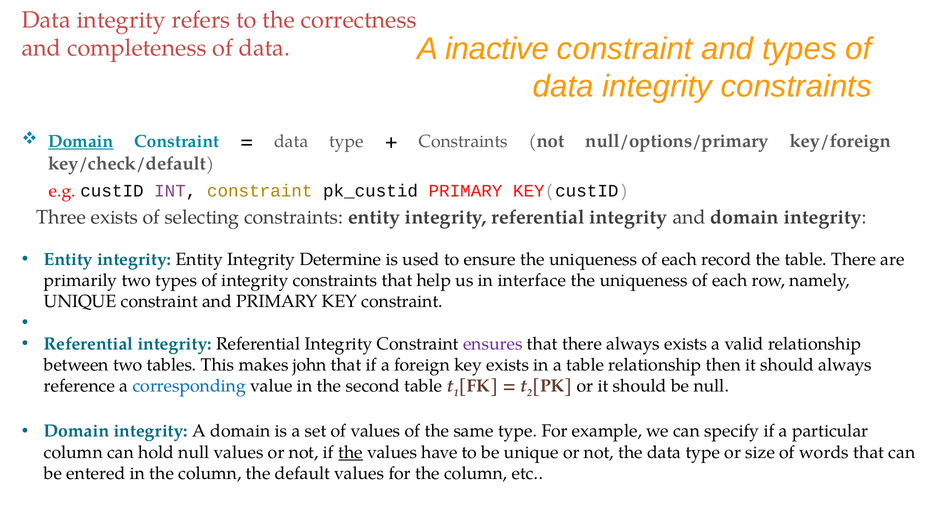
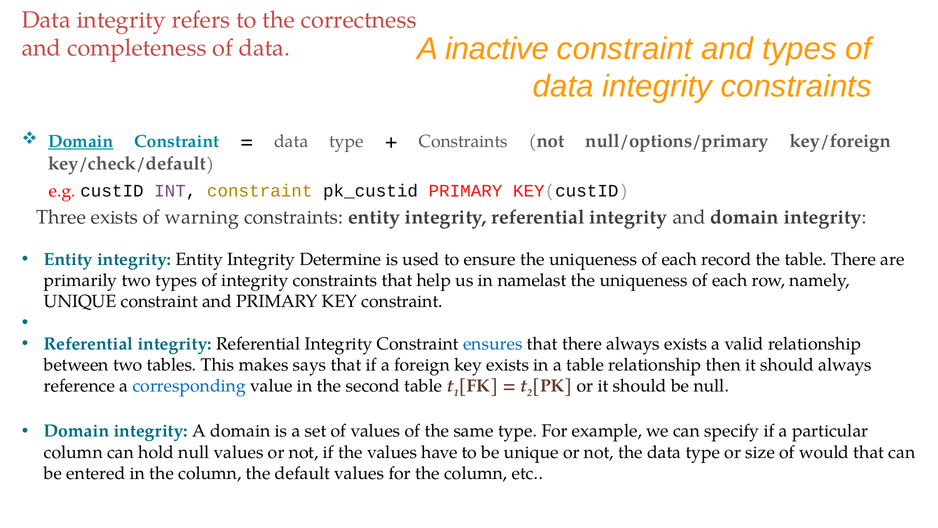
selecting: selecting -> warning (202, 217)
interface: interface -> namelast (532, 280)
ensures colour: purple -> blue (493, 344)
john: john -> says (310, 365)
the underline: present -> none (351, 452)
words: words -> would (824, 452)
